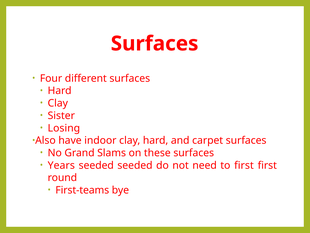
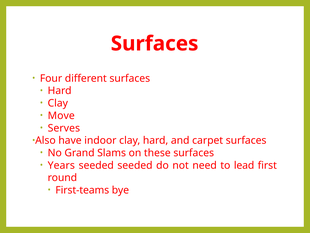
Sister: Sister -> Move (61, 115)
Losing: Losing -> Serves (64, 128)
to first: first -> lead (244, 165)
